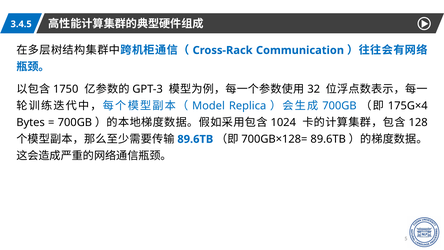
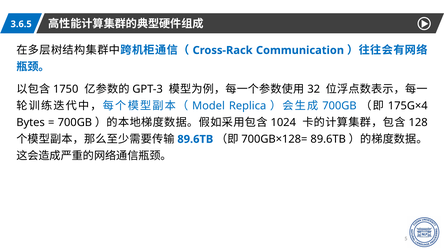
3.4.5: 3.4.5 -> 3.6.5 (21, 24)
